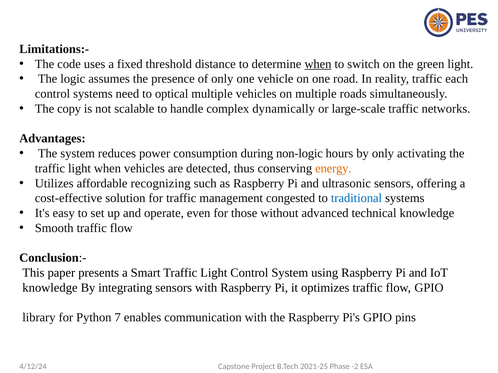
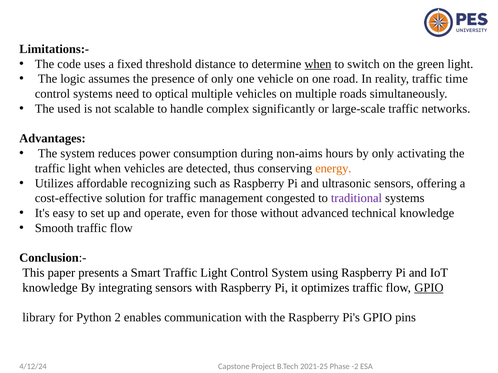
each: each -> time (457, 79)
copy: copy -> used (69, 109)
dynamically: dynamically -> significantly (284, 109)
non-logic: non-logic -> non-aims (299, 154)
traditional colour: blue -> purple (356, 198)
GPIO underline: none -> present (429, 288)
7: 7 -> 2 (118, 318)
